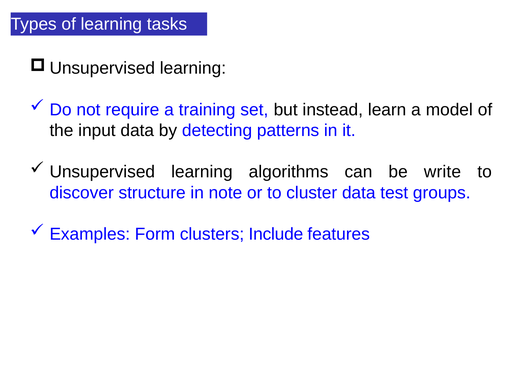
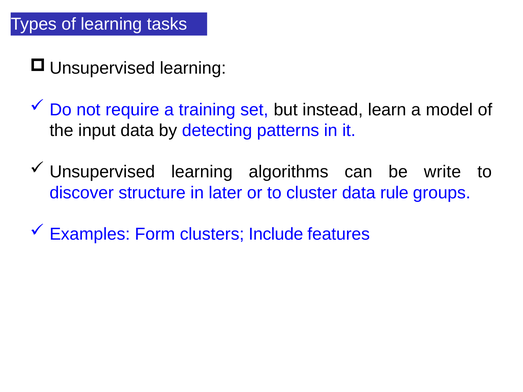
note: note -> later (225, 193)
test: test -> rule (394, 193)
